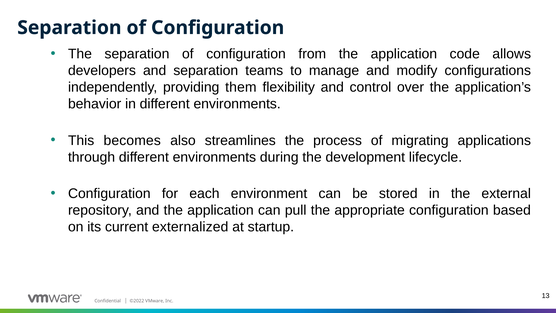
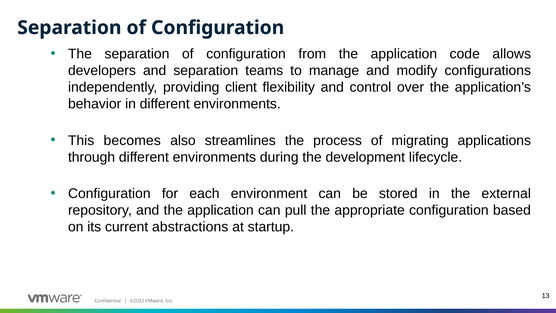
them: them -> client (241, 87)
externalized: externalized -> abstractions (190, 227)
